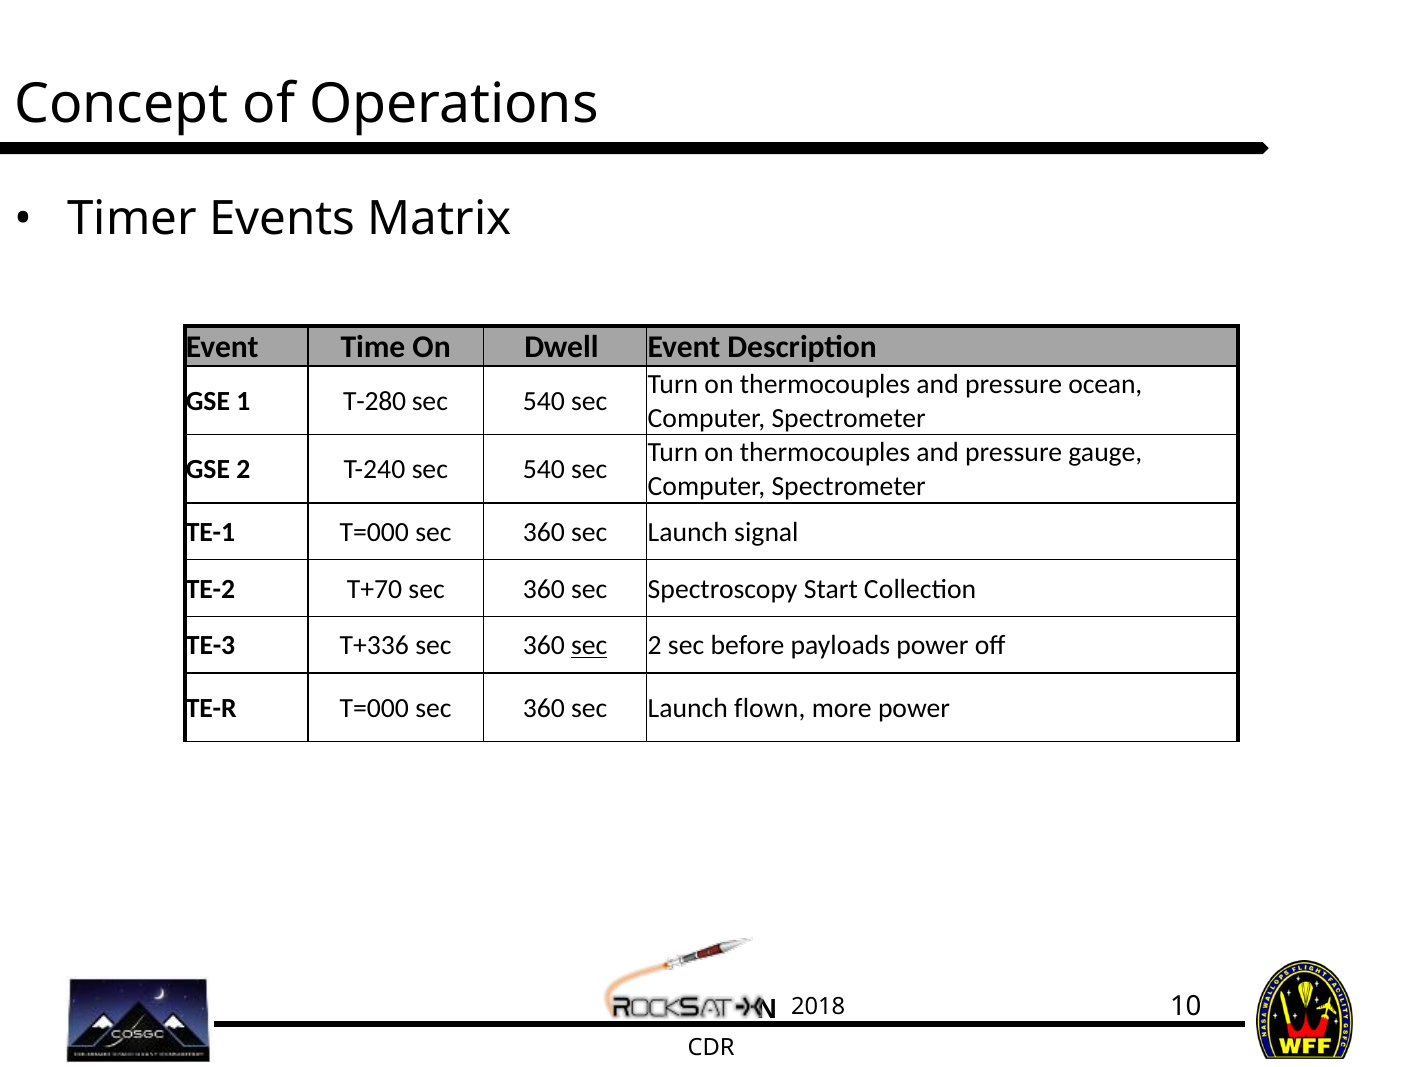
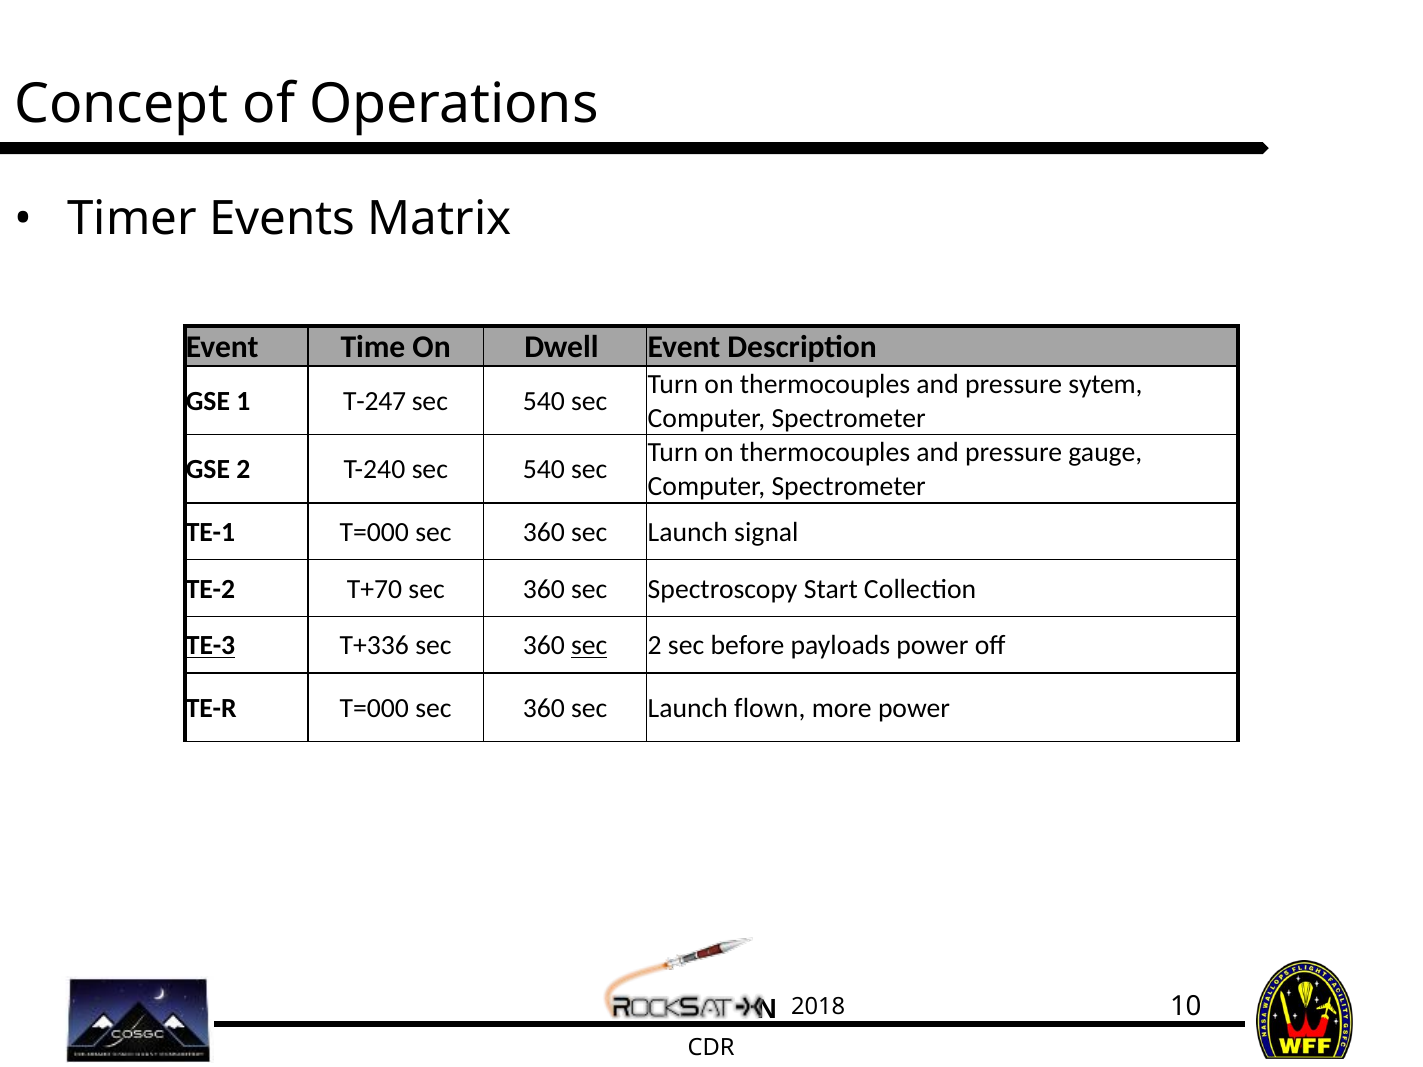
ocean: ocean -> sytem (1105, 384)
T-280: T-280 -> T-247 (375, 401)
TE-3 underline: none -> present (211, 646)
